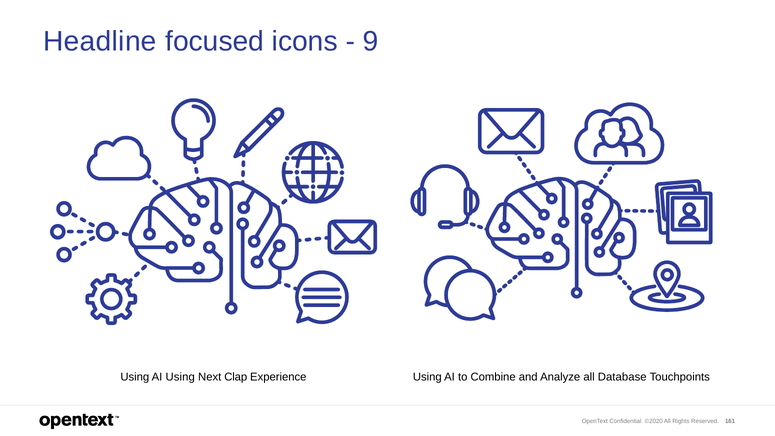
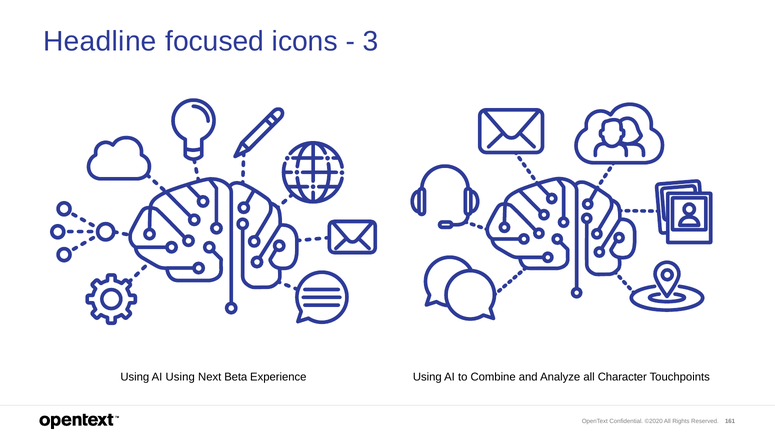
9: 9 -> 3 (371, 42)
Clap: Clap -> Beta (236, 377)
Database: Database -> Character (622, 377)
